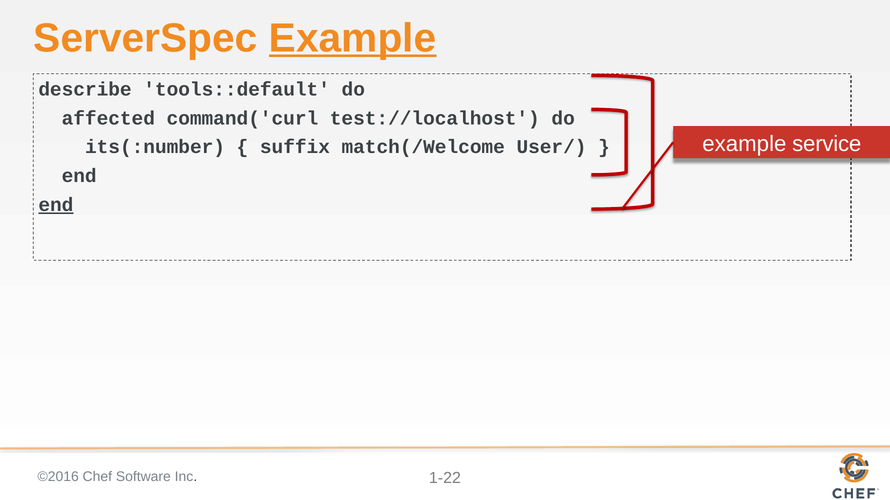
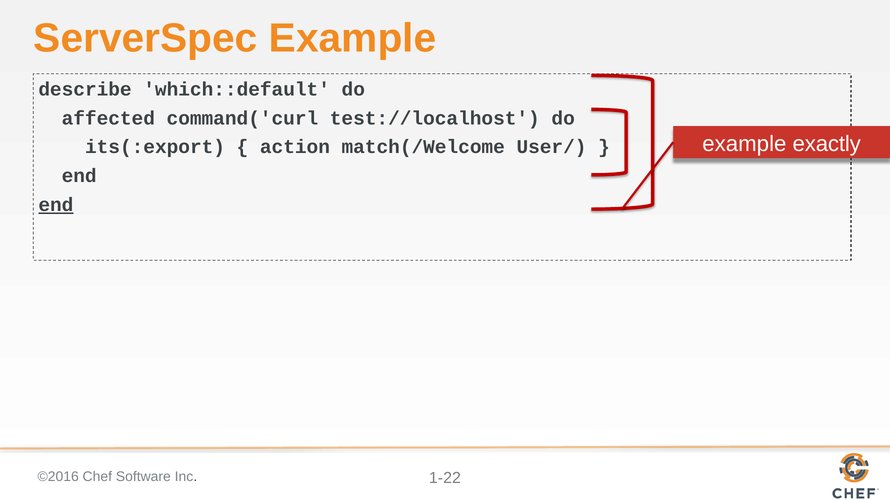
Example underline: present -> none (353, 38)
tools::default: tools::default -> which::default (237, 89)
service: service -> exactly (827, 144)
its(:number: its(:number -> its(:export (155, 147)
suffix: suffix -> action (295, 147)
